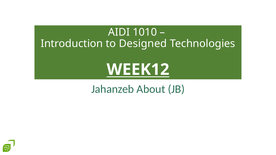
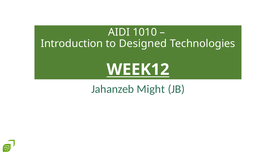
About: About -> Might (151, 89)
